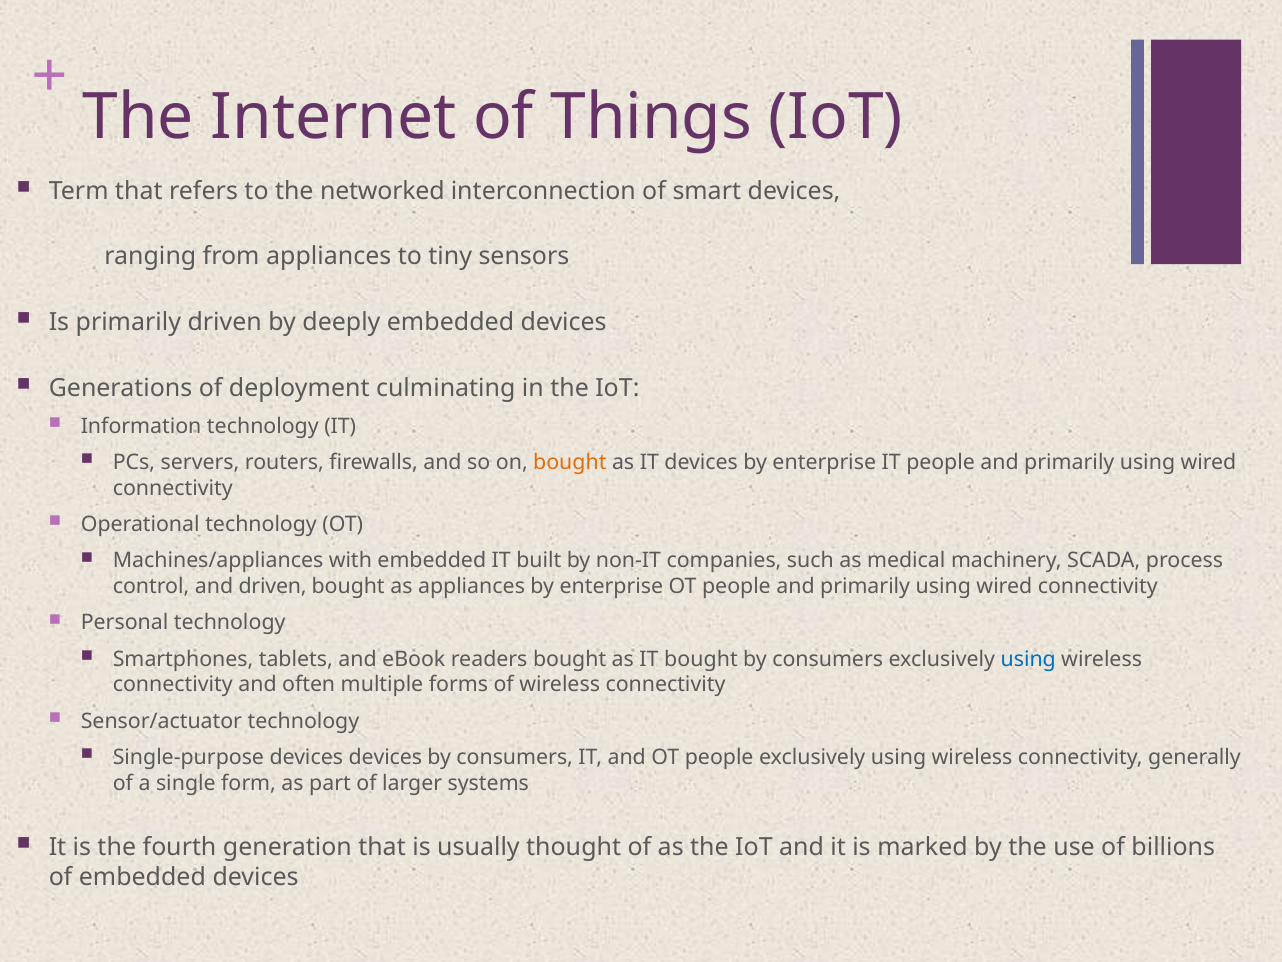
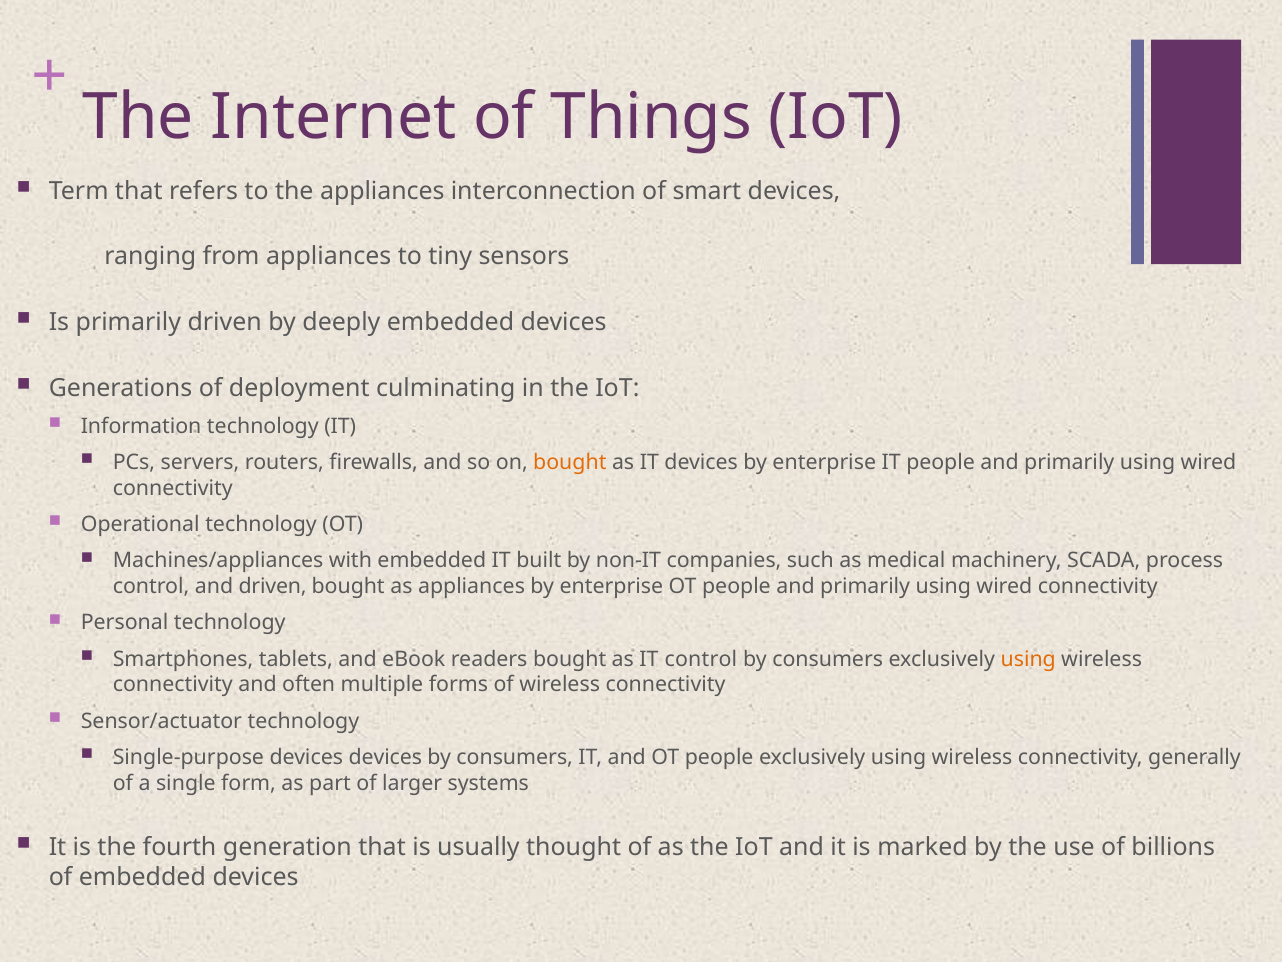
the networked: networked -> appliances (382, 191)
IT bought: bought -> control (701, 659)
using colour: blue -> orange (1028, 659)
